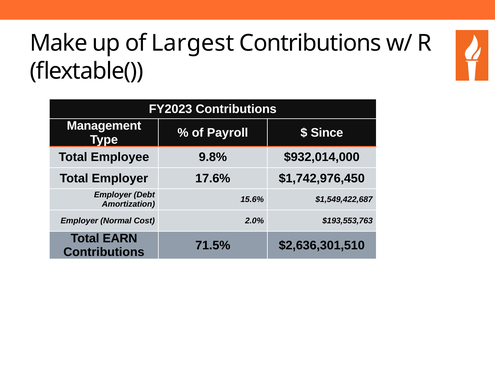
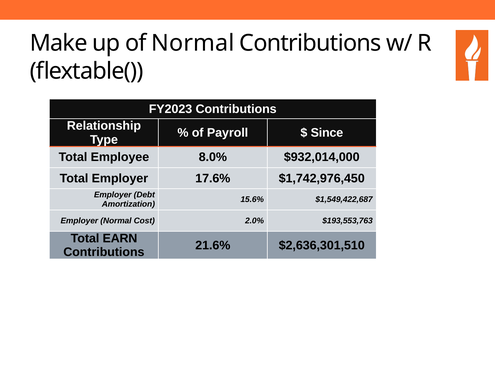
of Largest: Largest -> Normal (193, 43)
Management: Management -> Relationship (104, 126)
9.8%: 9.8% -> 8.0% (213, 157)
71.5%: 71.5% -> 21.6% (213, 245)
